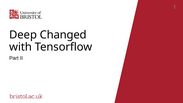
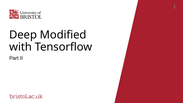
Changed: Changed -> Modified (63, 35)
